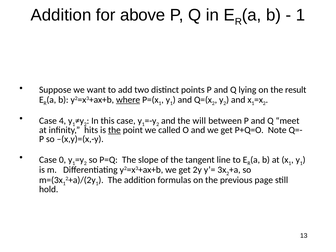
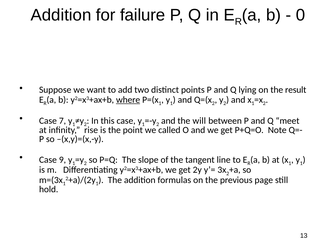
above: above -> failure (143, 15)
1: 1 -> 0 (301, 15)
4: 4 -> 7 (62, 121)
hits: hits -> rise (91, 130)
the underline: present -> none (114, 130)
0: 0 -> 9 (62, 160)
